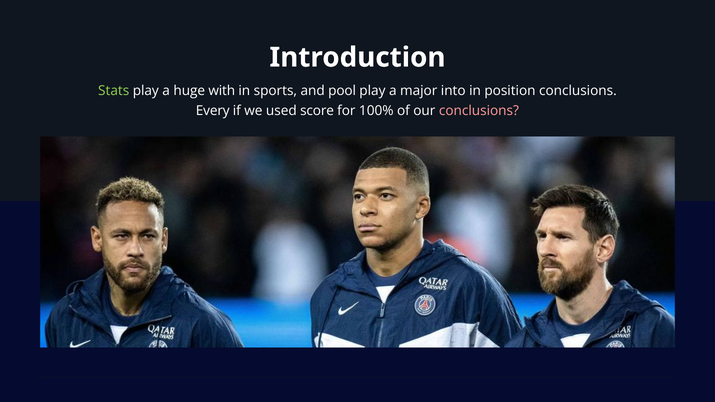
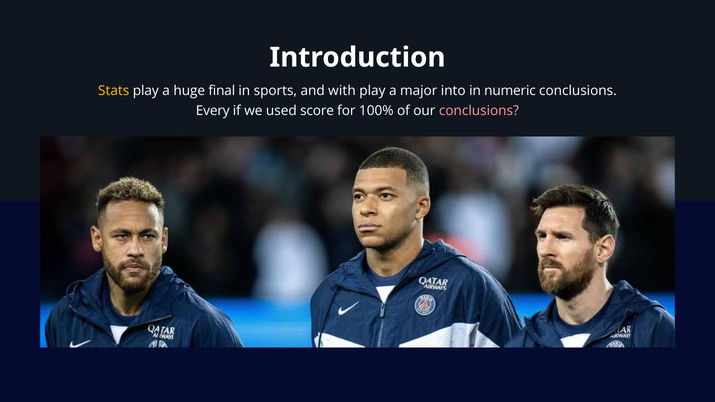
Stats colour: light green -> yellow (114, 91)
with: with -> final (222, 91)
pool: pool -> with (342, 91)
position: position -> numeric (510, 91)
